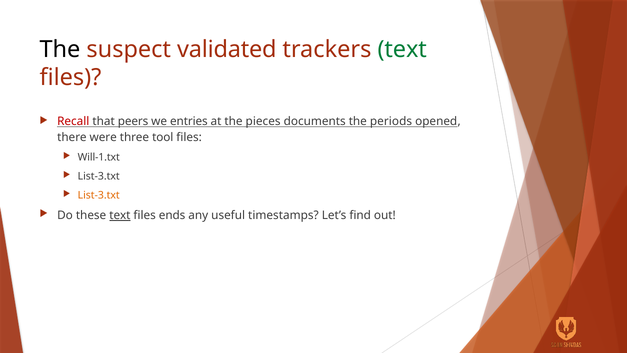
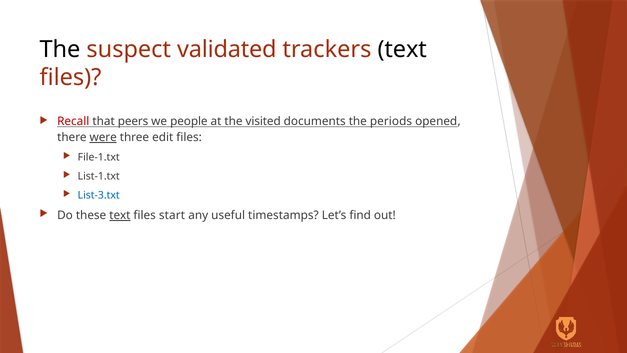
text colour: green -> black (402, 49)
entries: entries -> people (189, 121)
pieces: pieces -> visited (263, 121)
were underline: none -> present (103, 137)
tool: tool -> edit (163, 137)
Will-1.txt: Will-1.txt -> File-1.txt (99, 157)
List-3.txt: List-3.txt -> List-1.txt (99, 176)
List-3.txt colour: orange -> blue (99, 195)
ends: ends -> start (172, 215)
